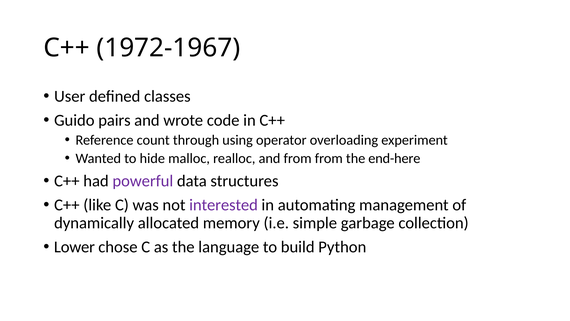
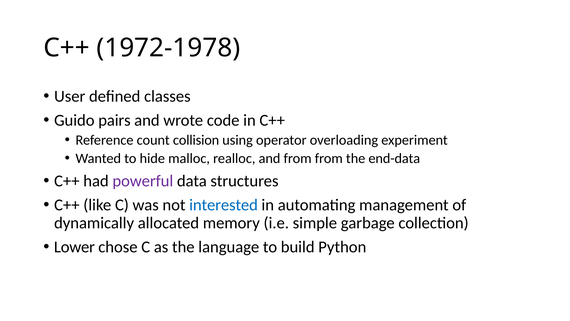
1972-1967: 1972-1967 -> 1972-1978 (168, 48)
through: through -> collision (196, 140)
end-here: end-here -> end-data (394, 158)
interested colour: purple -> blue (224, 205)
